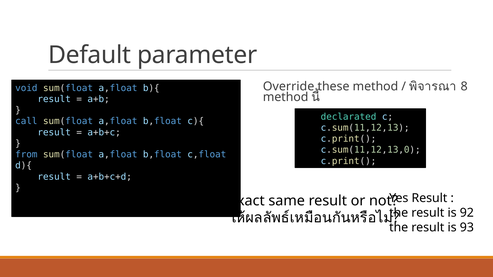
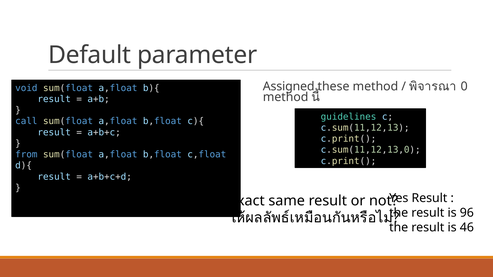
Override: Override -> Assigned (289, 86)
8: 8 -> 0 (464, 86)
declarated: declarated -> guidelines (349, 117)
92: 92 -> 96 (467, 213)
93: 93 -> 46 (467, 228)
